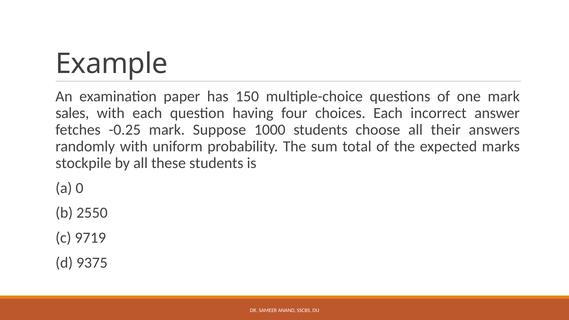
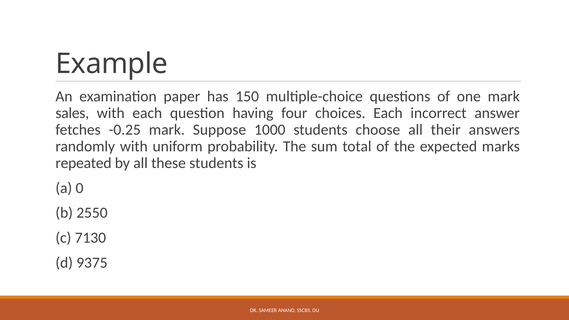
stockpile: stockpile -> repeated (83, 163)
9719: 9719 -> 7130 (90, 238)
